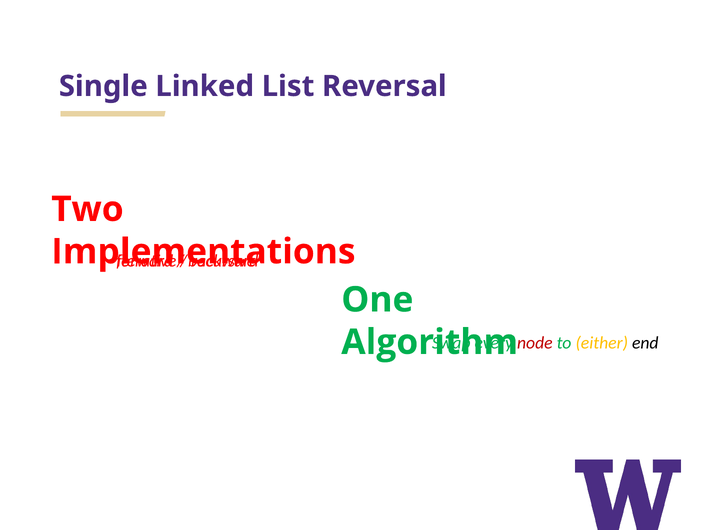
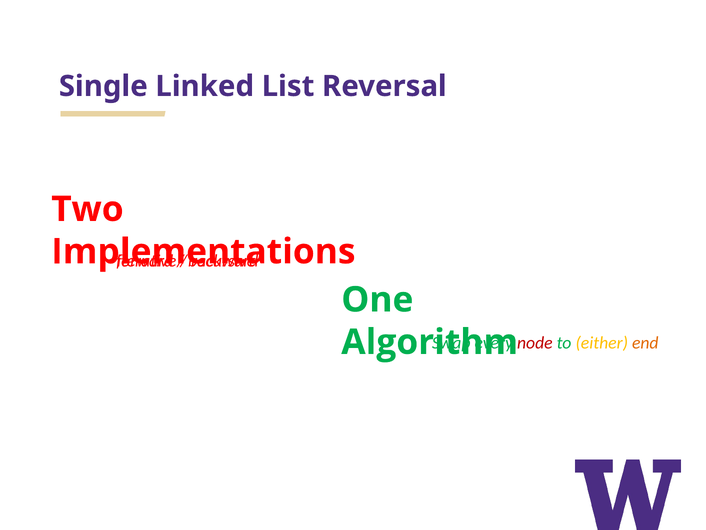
end colour: black -> orange (645, 342)
